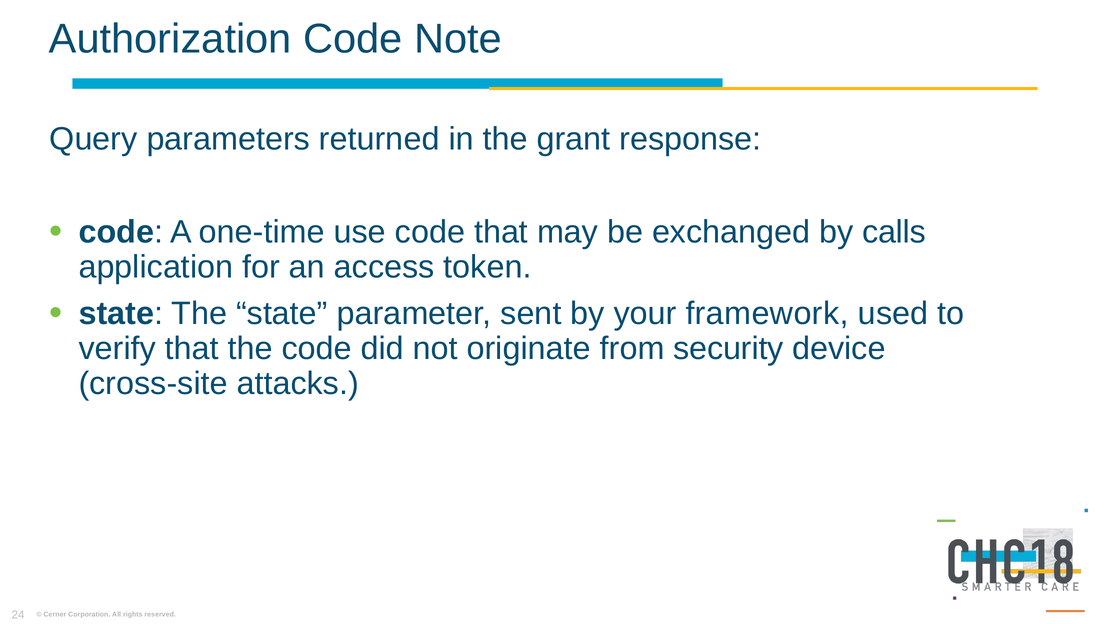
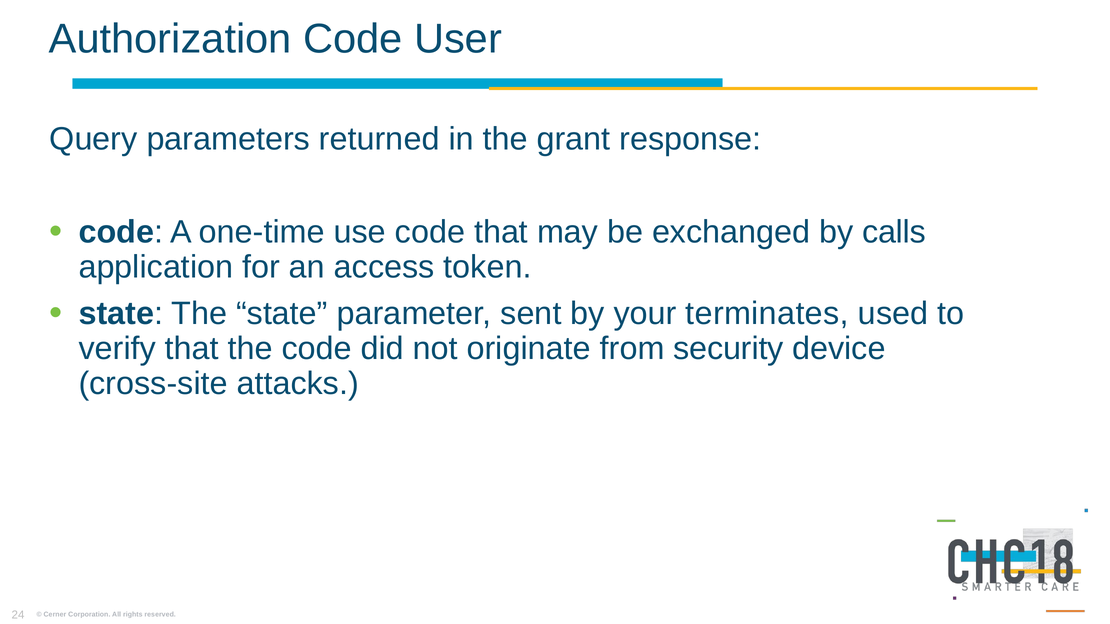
Note: Note -> User (458, 39)
framework: framework -> terminates (767, 314)
